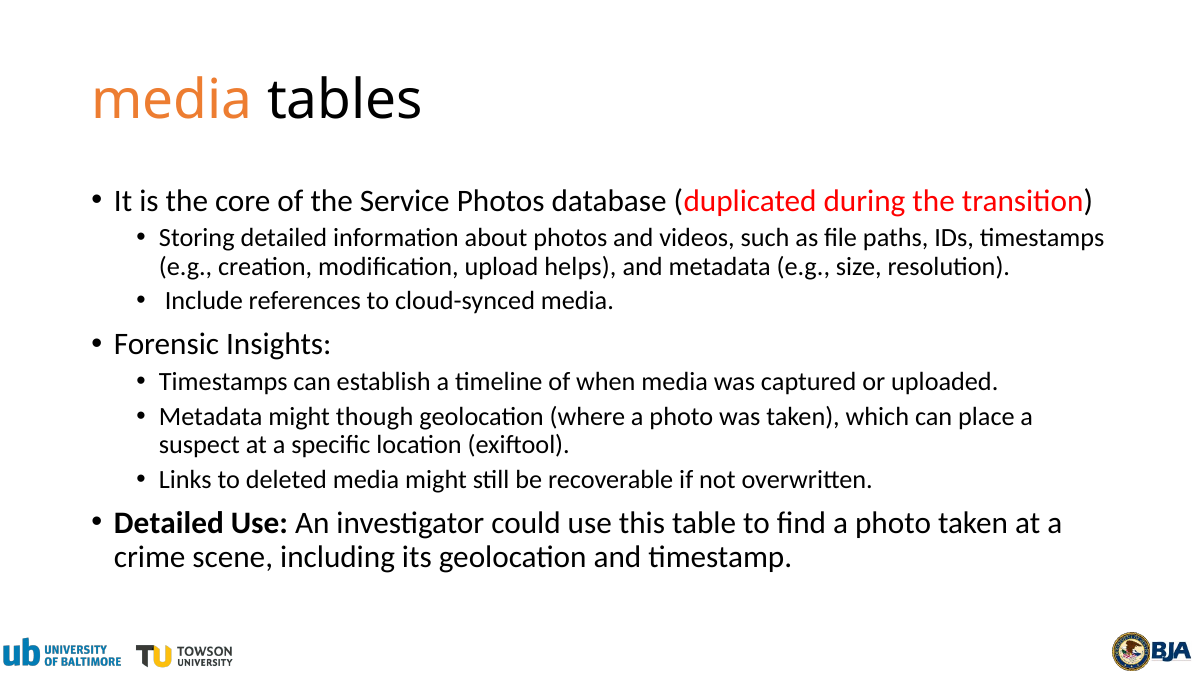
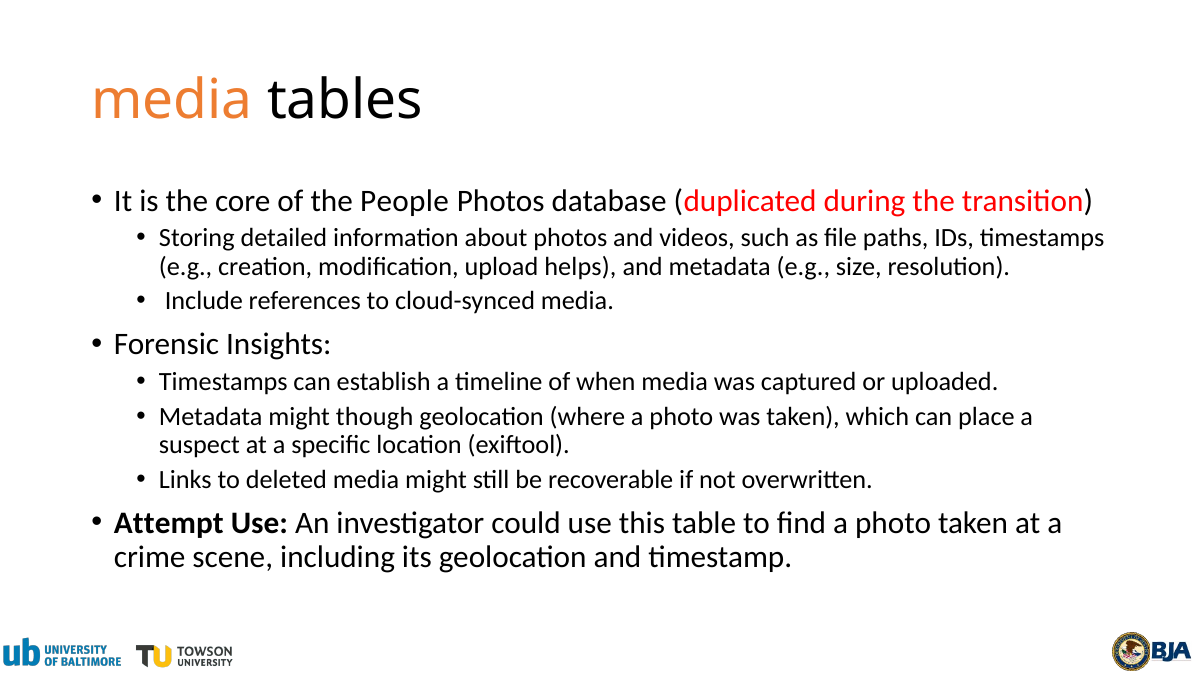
Service: Service -> People (405, 201)
Detailed: Detailed -> Attempt (169, 523)
